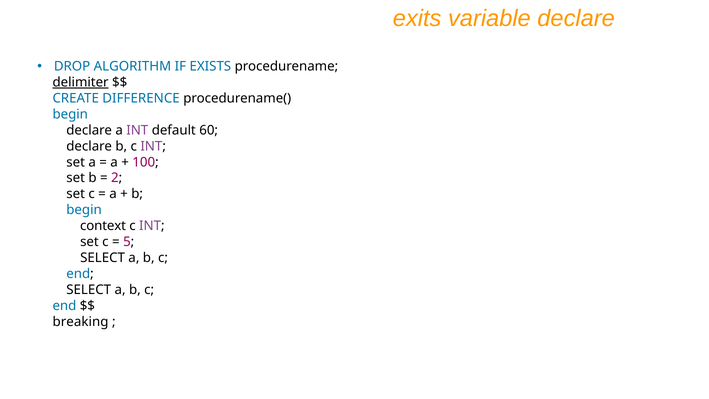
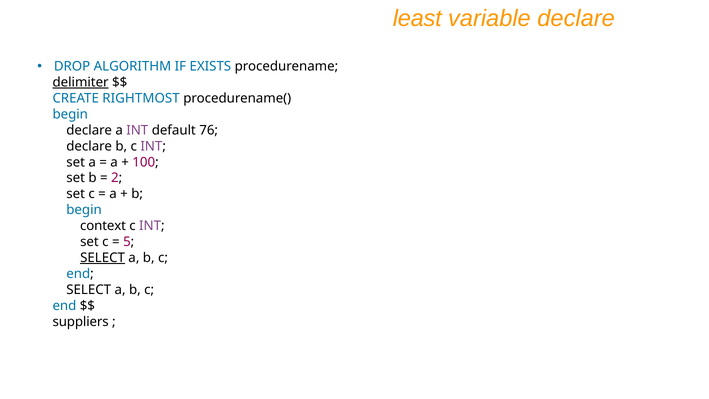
exits: exits -> least (417, 18)
DIFFERENCE: DIFFERENCE -> RIGHTMOST (141, 98)
60: 60 -> 76 (209, 130)
SELECT underline: none -> present (103, 258)
breaking: breaking -> suppliers (81, 322)
